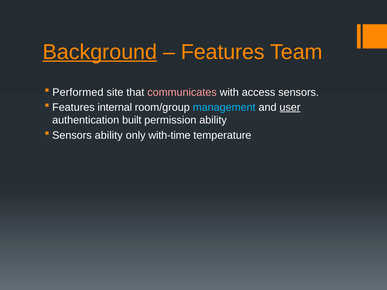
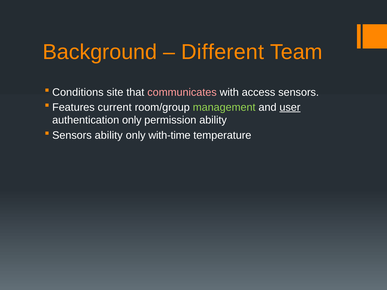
Background underline: present -> none (100, 52)
Features: Features -> Different (223, 52)
Performed: Performed -> Conditions (78, 92)
internal: internal -> current (115, 107)
management colour: light blue -> light green (224, 107)
authentication built: built -> only (132, 120)
